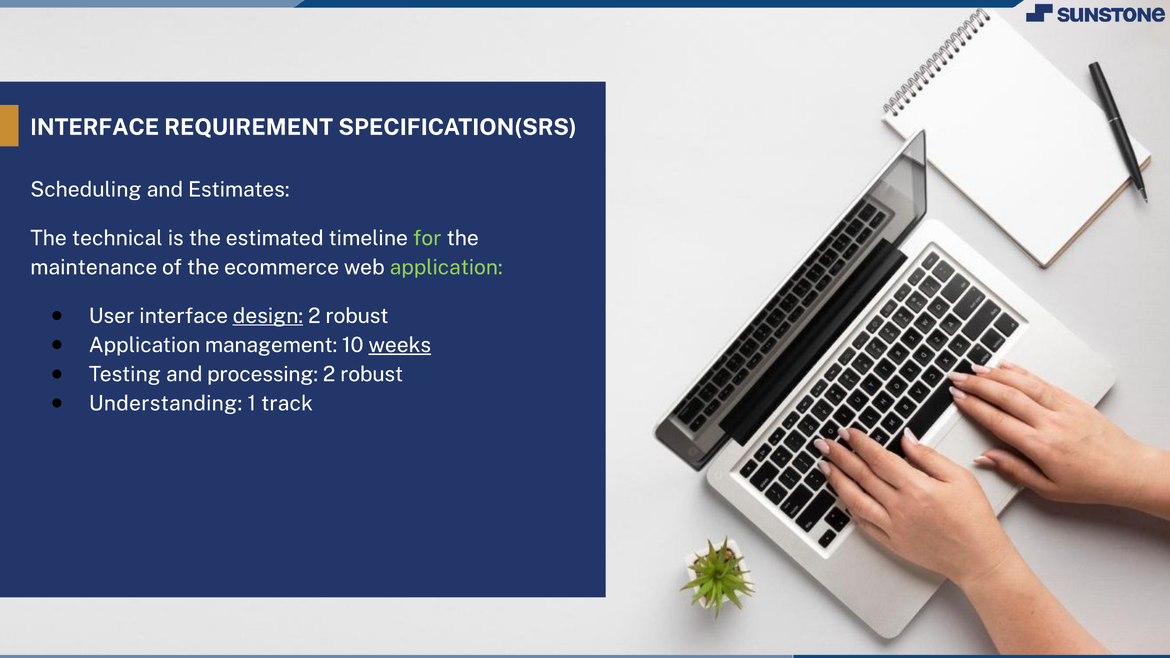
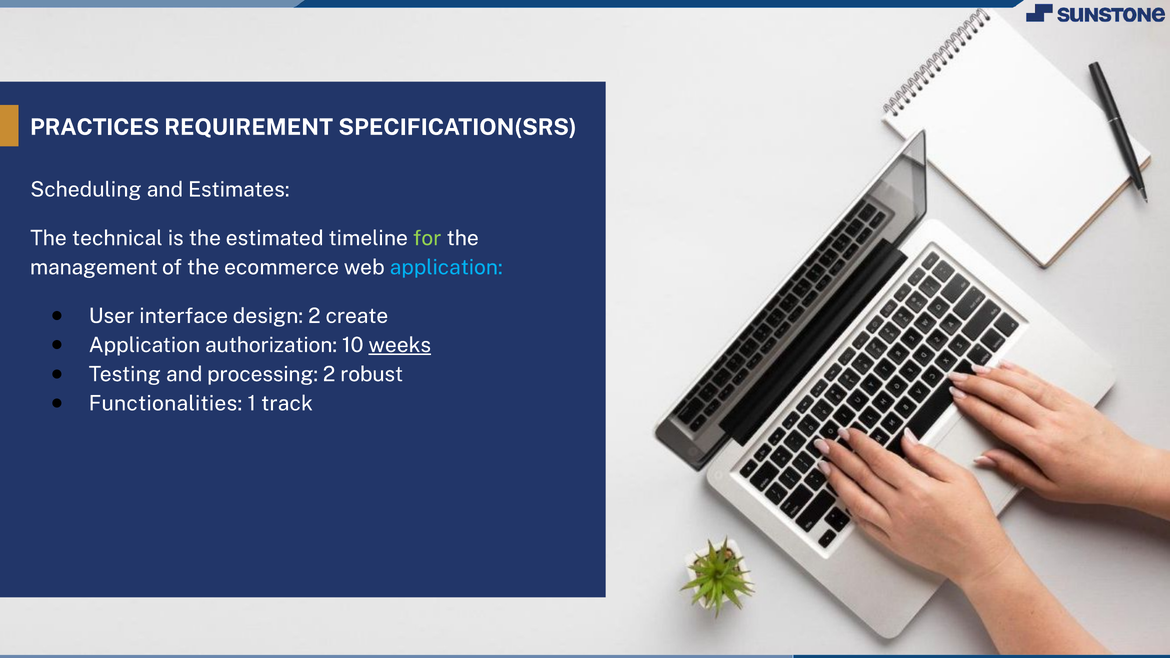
INTERFACE: INTERFACE -> PRACTICES (95, 127)
maintenance: maintenance -> management (94, 267)
application colour: light green -> light blue (446, 267)
design underline: present -> none (268, 316)
robust: robust -> create (357, 316)
management: management -> authorization (271, 345)
Understanding: Understanding -> Functionalities (165, 403)
